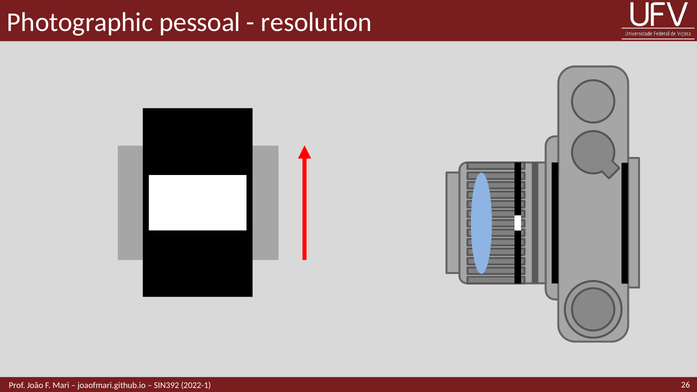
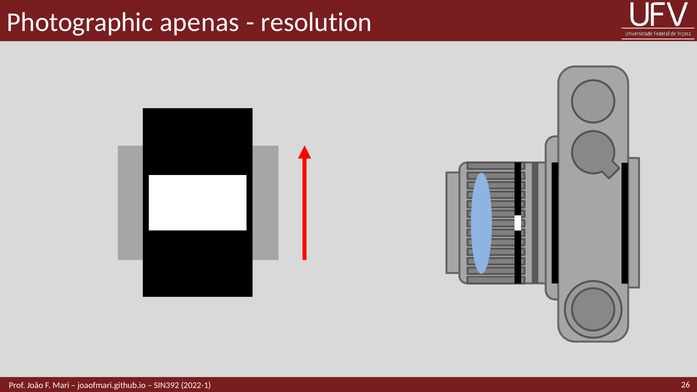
pessoal: pessoal -> apenas (200, 22)
